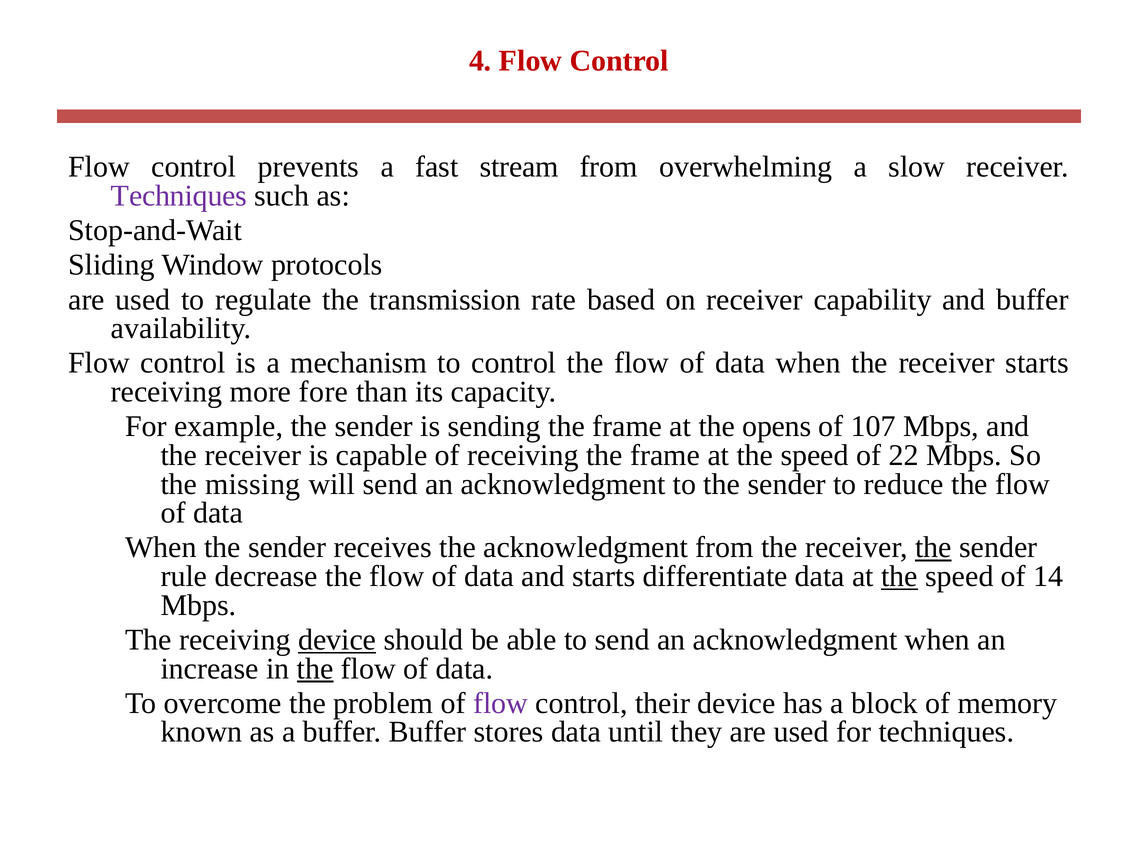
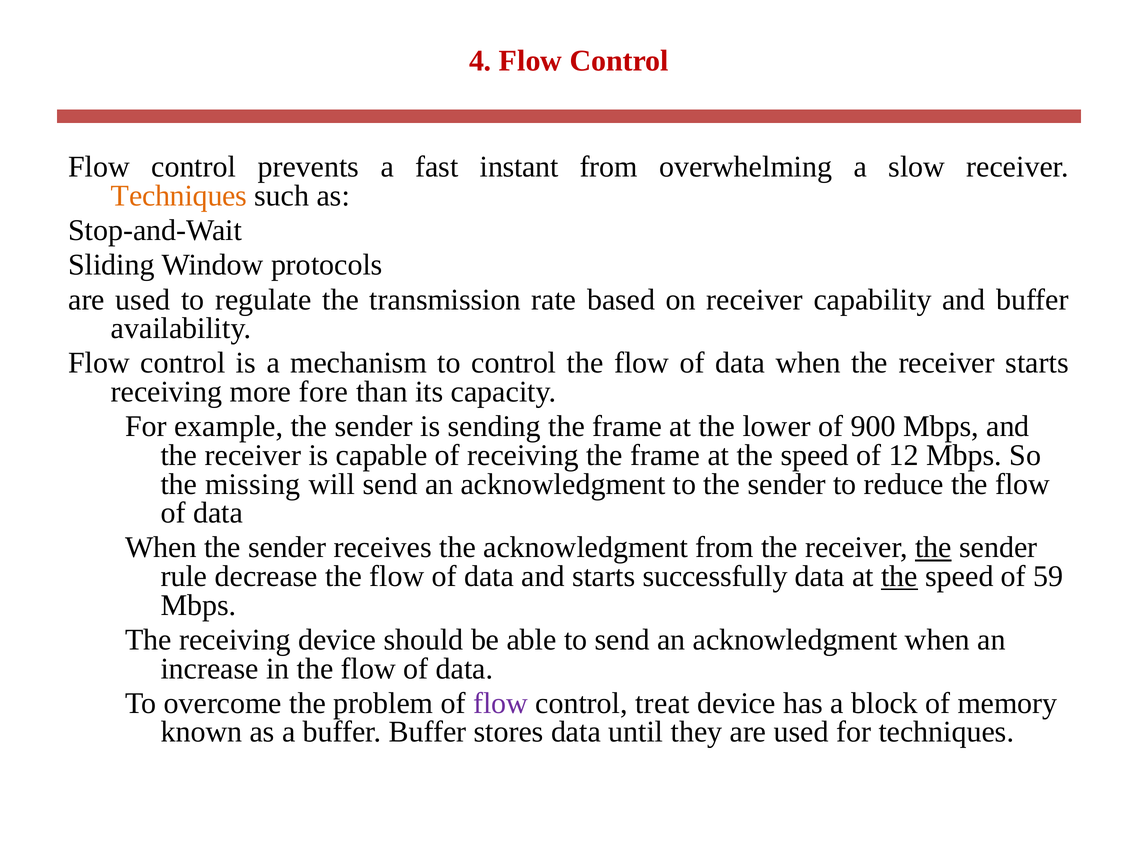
stream: stream -> instant (519, 167)
Techniques colour: purple -> orange (179, 196)
opens: opens -> lower (777, 426)
107: 107 -> 900 (873, 426)
22: 22 -> 12 (904, 455)
differentiate: differentiate -> successfully (715, 576)
14: 14 -> 59 (1048, 576)
device underline: present -> none (337, 639)
the underline: present -> none (315, 668)
their: their -> treat (662, 703)
